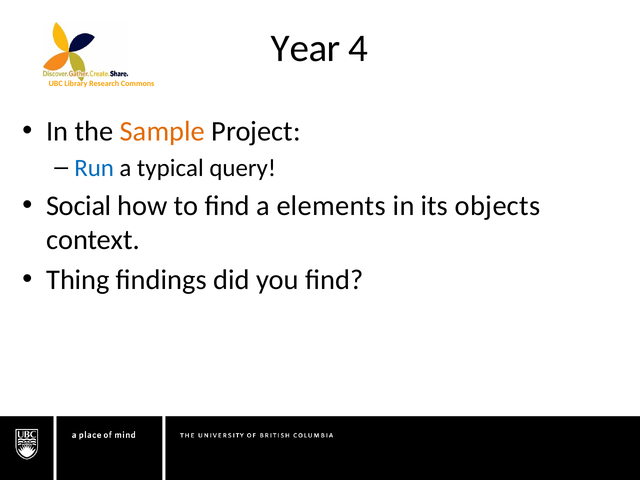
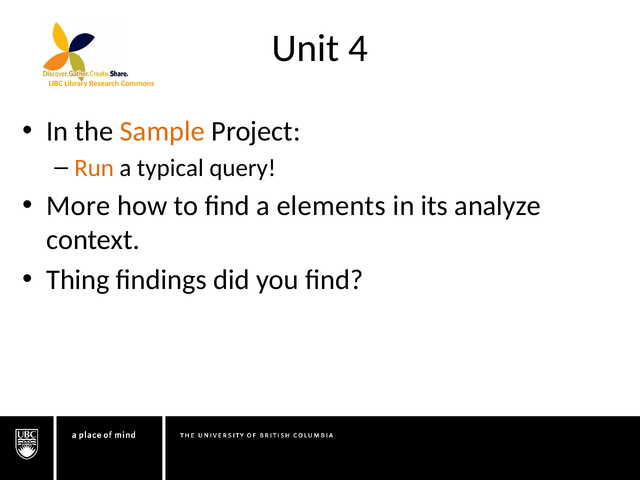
Year: Year -> Unit (306, 49)
Run colour: blue -> orange (94, 168)
Social: Social -> More (78, 206)
objects: objects -> analyze (498, 206)
